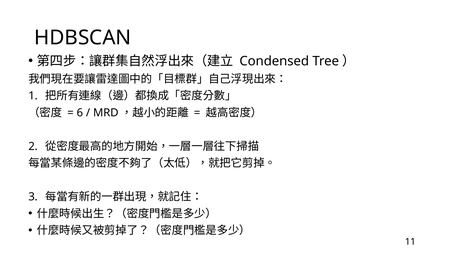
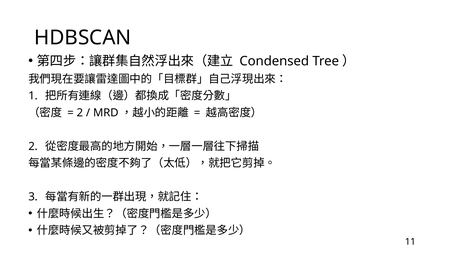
6: 6 -> 2 (80, 113)
